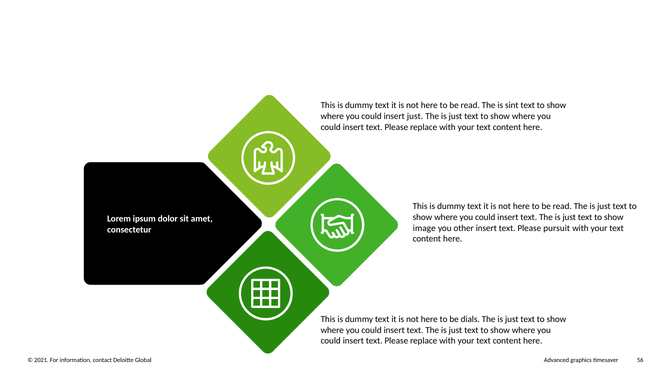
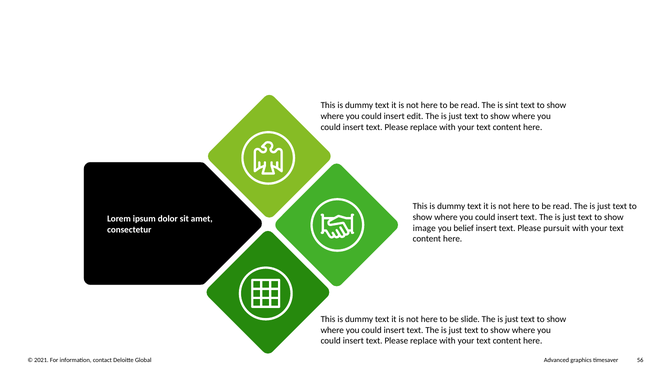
insert just: just -> edit (415, 116)
other: other -> belief (464, 228)
dials: dials -> slide (470, 320)
